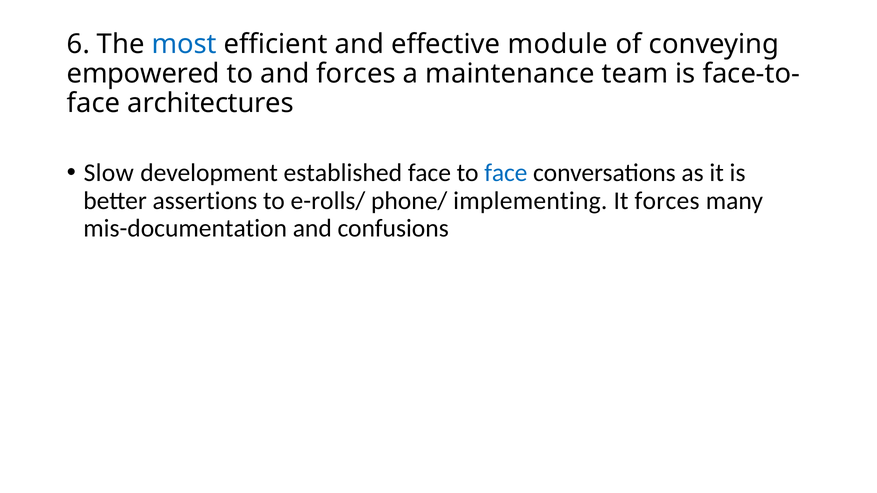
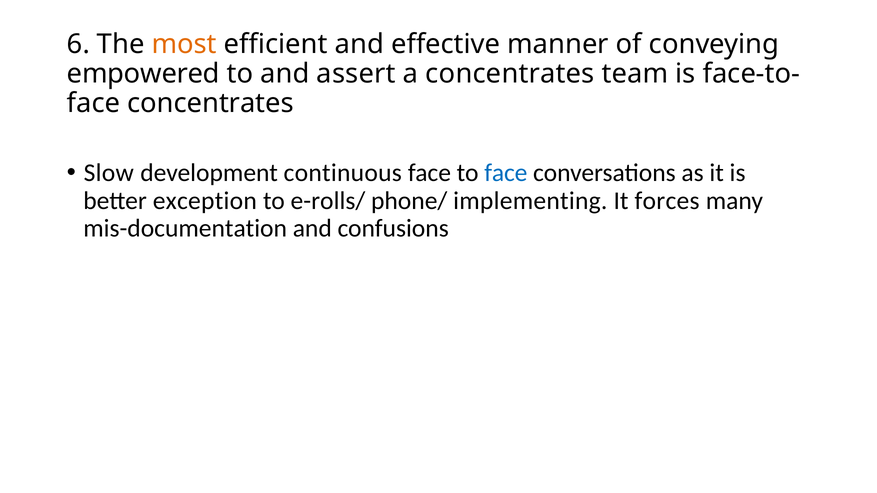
most colour: blue -> orange (184, 44)
module: module -> manner (558, 44)
and forces: forces -> assert (356, 74)
a maintenance: maintenance -> concentrates (510, 74)
face architectures: architectures -> concentrates (211, 103)
established: established -> continuous (343, 173)
assertions: assertions -> exception (205, 201)
